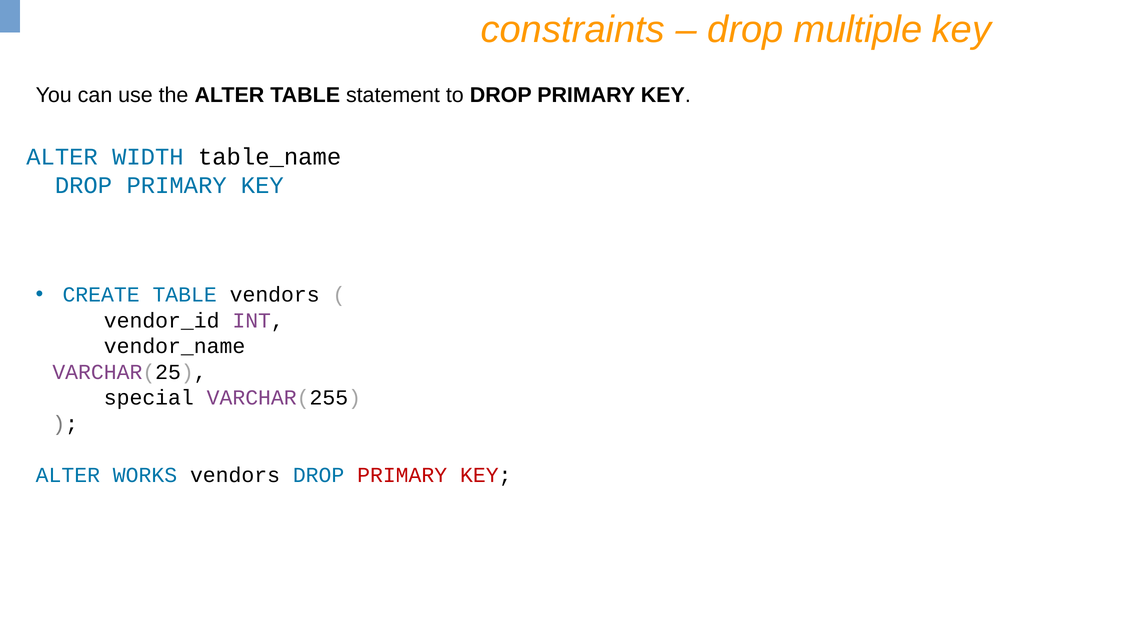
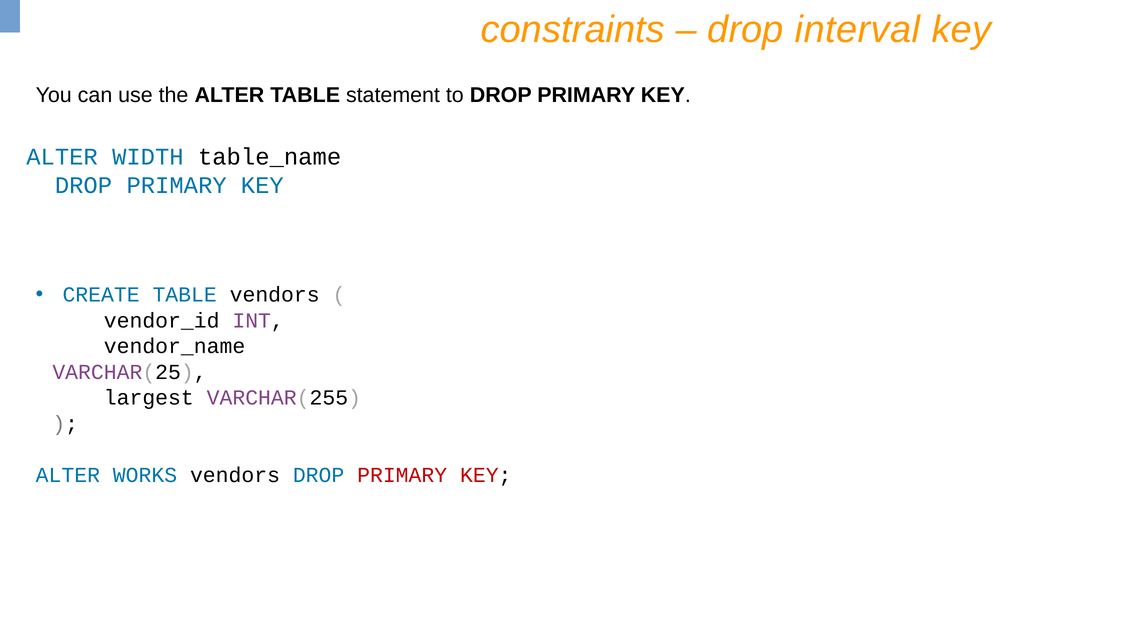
multiple: multiple -> interval (858, 30)
special: special -> largest (149, 398)
